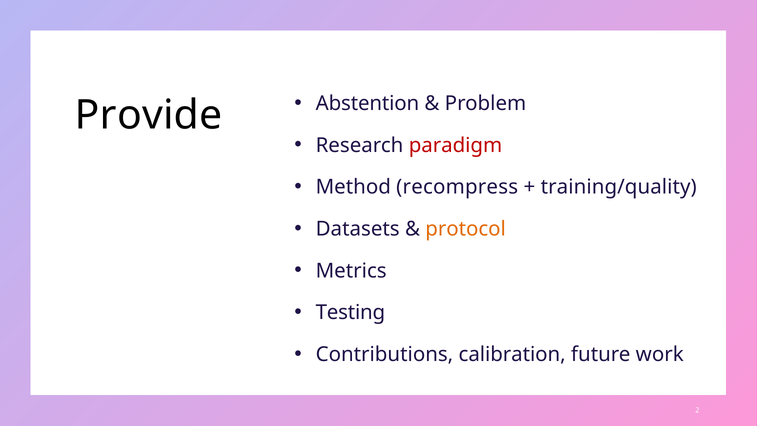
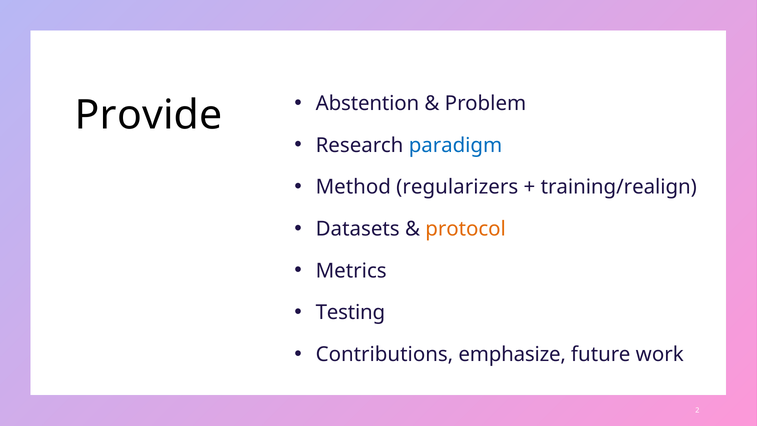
paradigm colour: red -> blue (455, 145)
recompress: recompress -> regularizers (457, 187)
training/quality: training/quality -> training/realign (619, 187)
calibration: calibration -> emphasize (512, 354)
